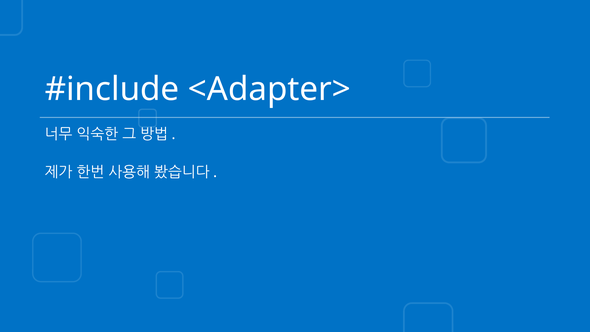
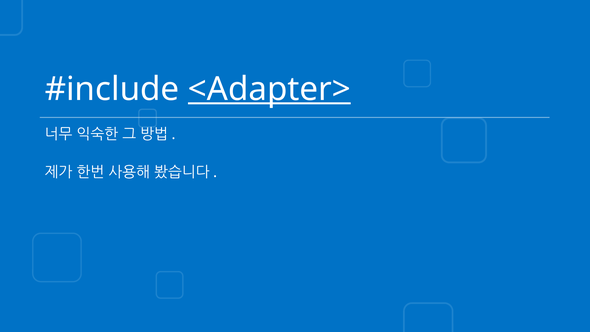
<Adapter> underline: none -> present (269, 89)
